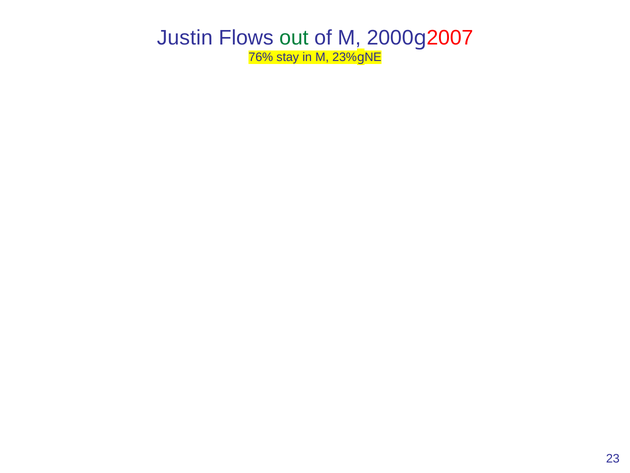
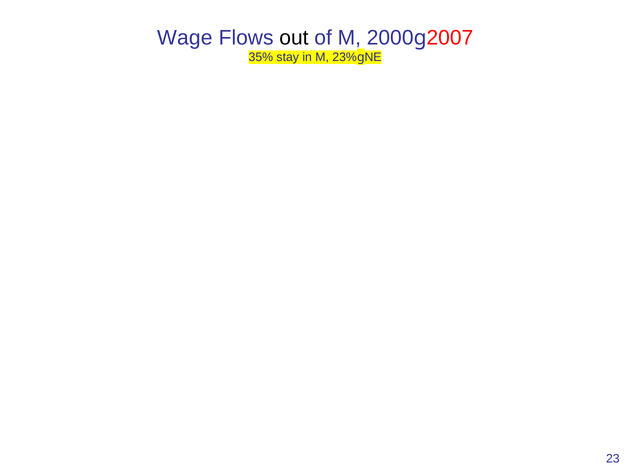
Justin: Justin -> Wage (185, 38)
out colour: green -> black (294, 38)
76%: 76% -> 35% (261, 57)
